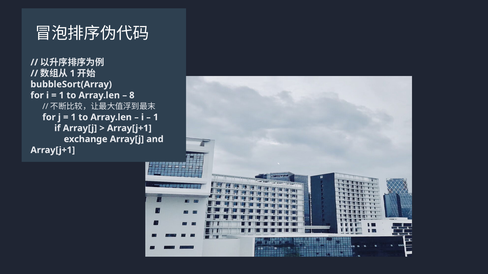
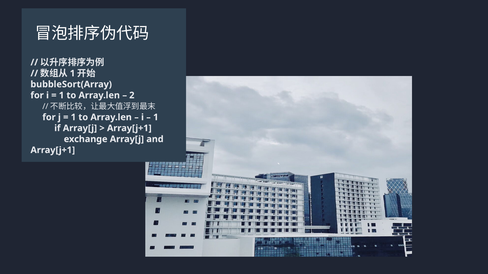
8: 8 -> 2 (132, 95)
